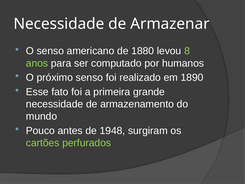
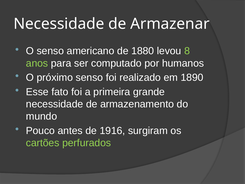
1948: 1948 -> 1916 (112, 131)
